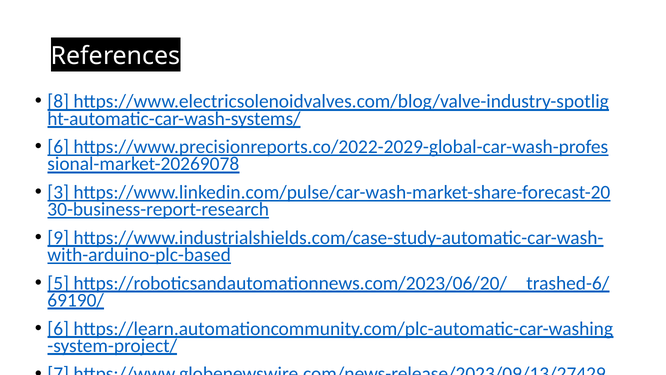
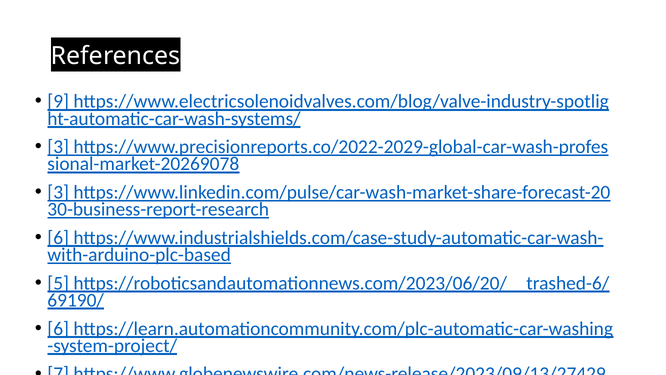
8: 8 -> 9 (58, 101)
6: 6 -> 3 (58, 147)
9: 9 -> 6 (58, 238)
